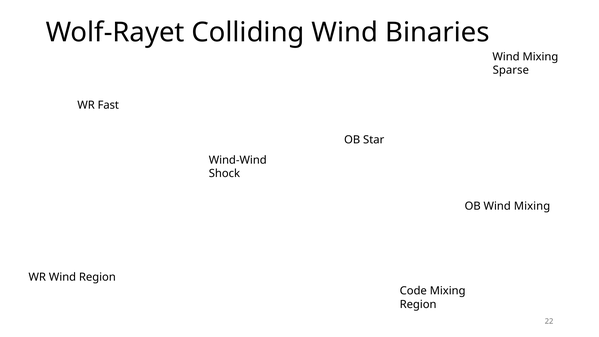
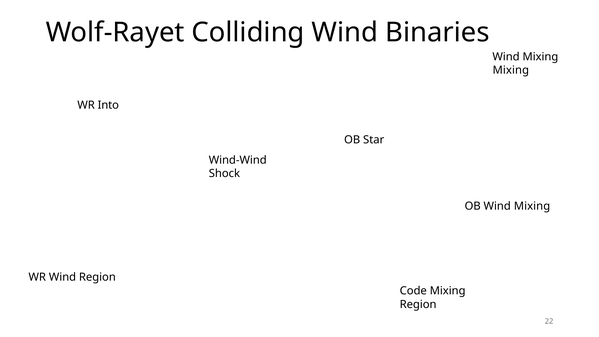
Sparse: Sparse -> Mixing (511, 70)
Fast: Fast -> Into (108, 105)
